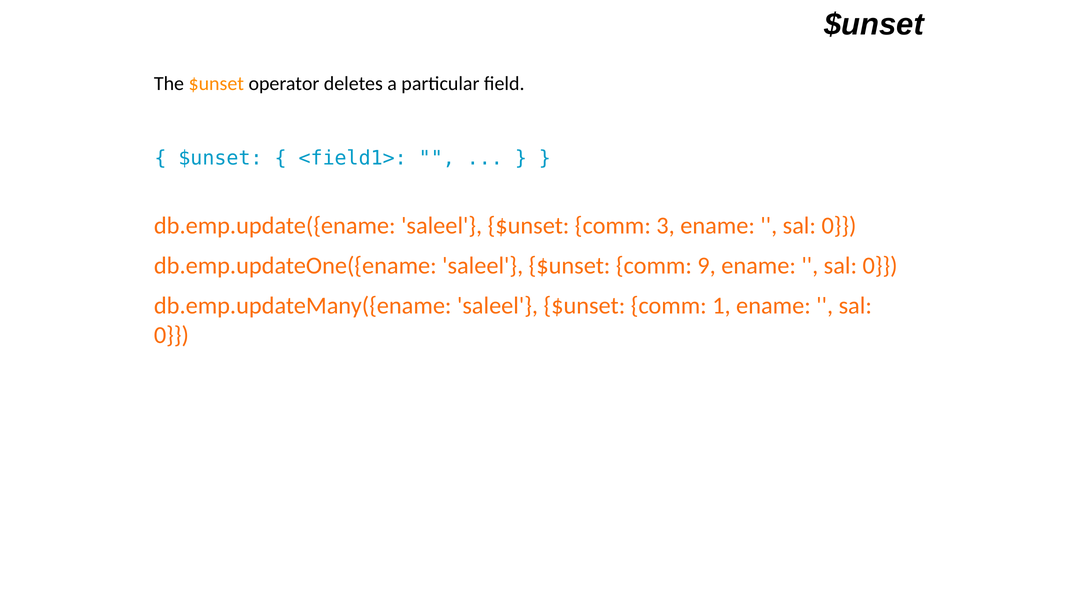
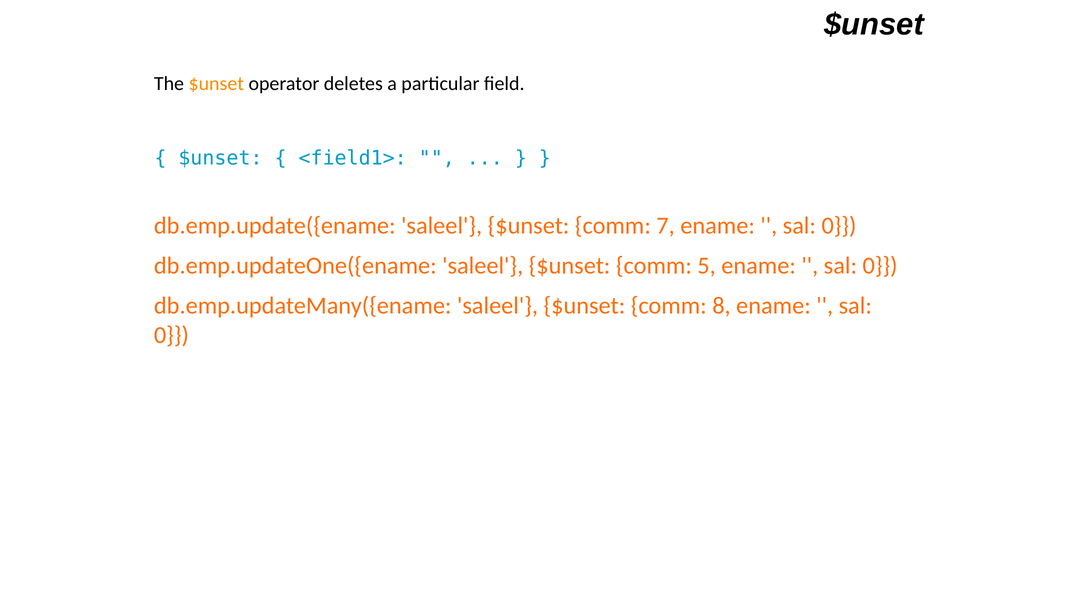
3: 3 -> 7 (666, 226)
9: 9 -> 5 (707, 266)
1: 1 -> 8 (721, 306)
